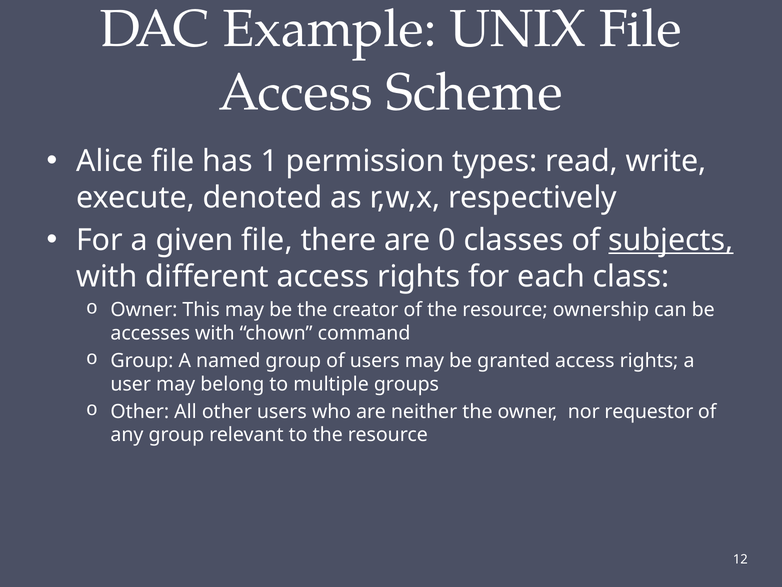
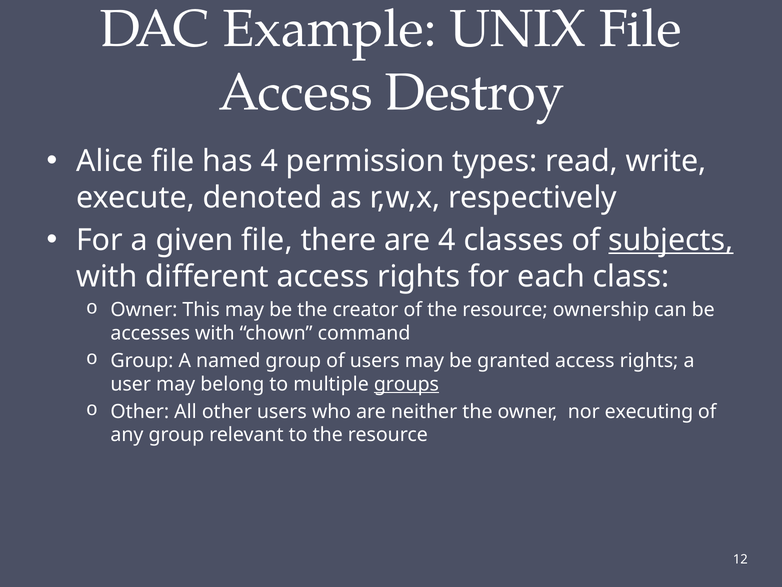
Scheme: Scheme -> Destroy (475, 92)
has 1: 1 -> 4 (269, 161)
are 0: 0 -> 4 (447, 240)
groups underline: none -> present (406, 384)
requestor: requestor -> executing (649, 411)
